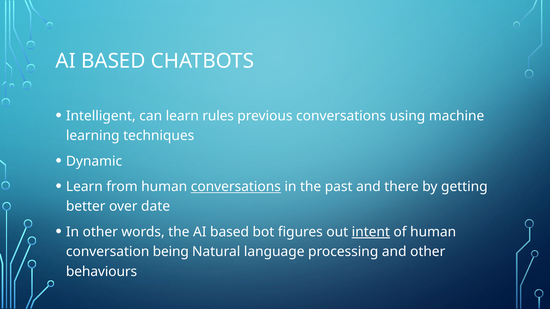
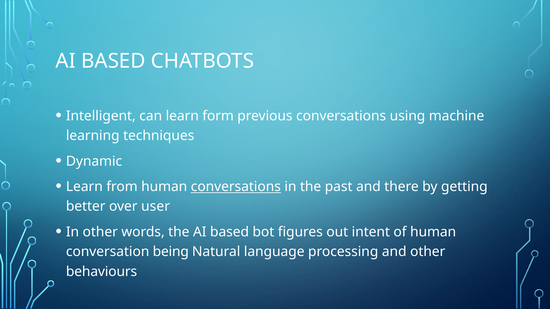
rules: rules -> form (218, 116)
date: date -> user (156, 207)
intent underline: present -> none (371, 232)
